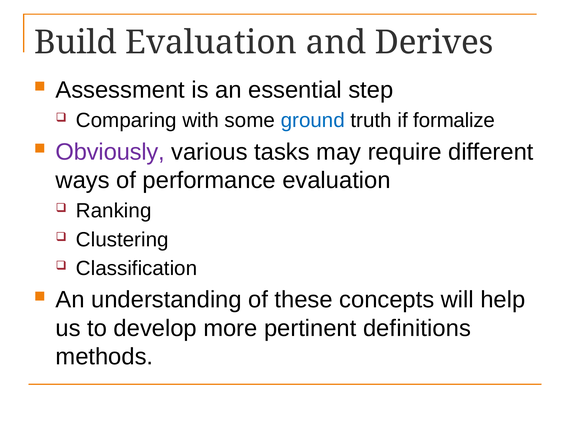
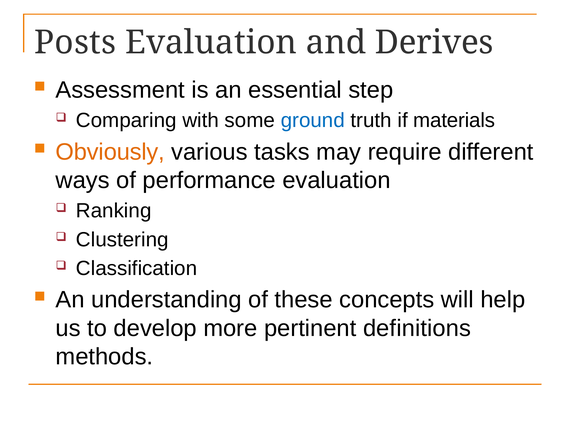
Build: Build -> Posts (75, 42)
formalize: formalize -> materials (454, 120)
Obviously colour: purple -> orange (110, 152)
